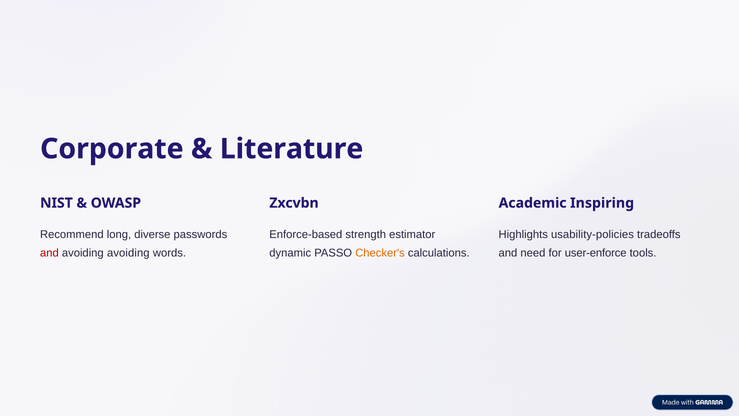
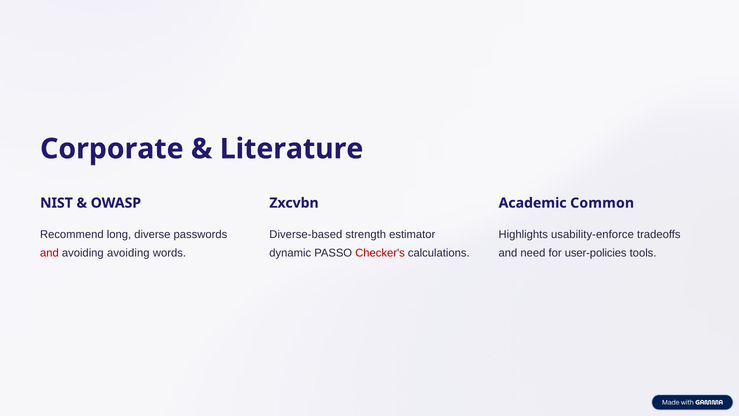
Inspiring: Inspiring -> Common (602, 203)
Enforce-based: Enforce-based -> Diverse-based (306, 234)
usability-policies: usability-policies -> usability-enforce (592, 234)
Checker's colour: orange -> red (380, 253)
user-enforce: user-enforce -> user-policies (596, 253)
